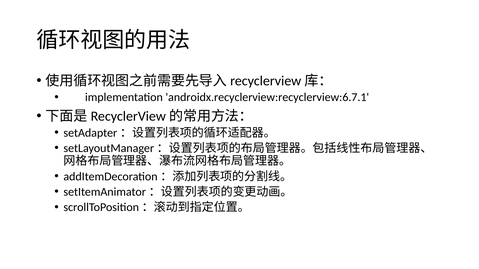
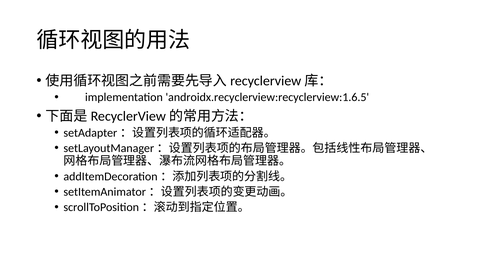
androidx.recyclerview:recyclerview:6.7.1: androidx.recyclerview:recyclerview:6.7.1 -> androidx.recyclerview:recyclerview:1.6.5 (267, 97)
